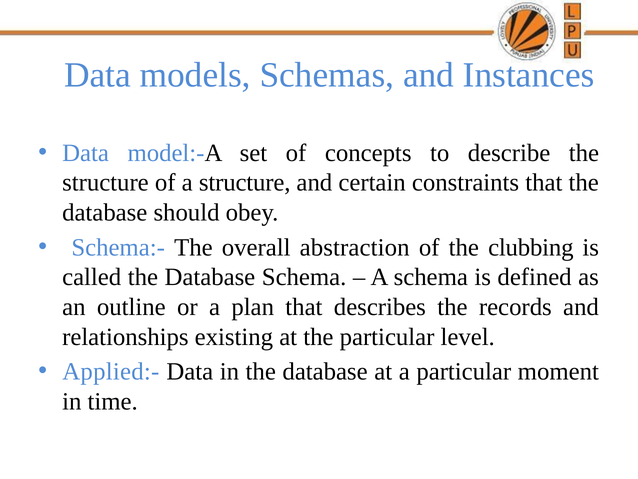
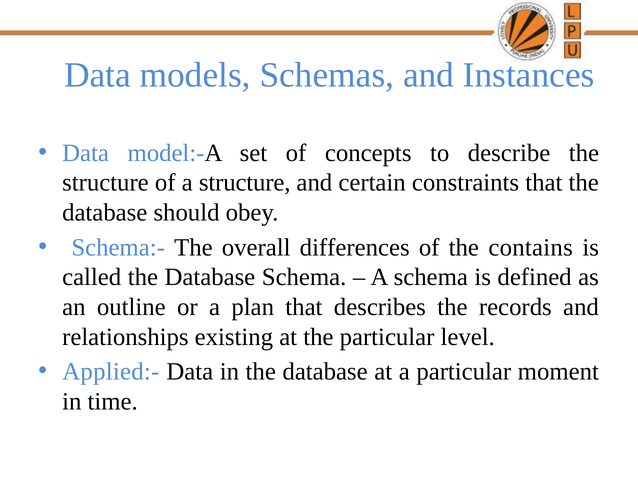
abstraction: abstraction -> differences (355, 247)
clubbing: clubbing -> contains (531, 247)
